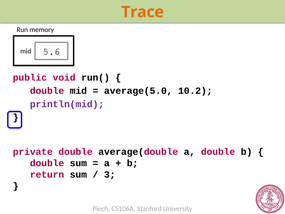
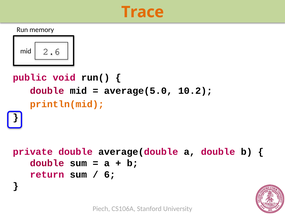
5.6: 5.6 -> 2.6 (51, 51)
println(mid colour: purple -> orange (67, 104)
3: 3 -> 6 (110, 174)
